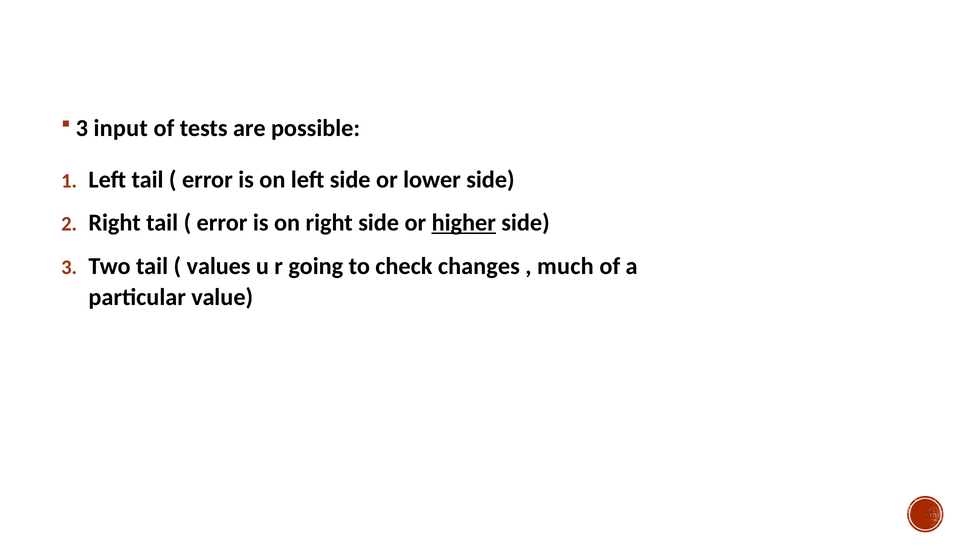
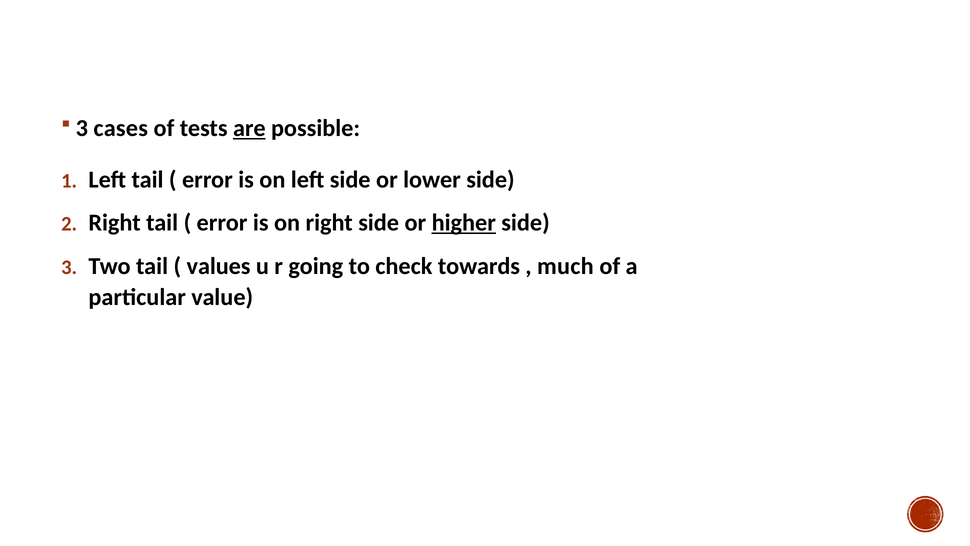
input: input -> cases (121, 128)
are underline: none -> present (249, 128)
changes: changes -> towards (479, 266)
